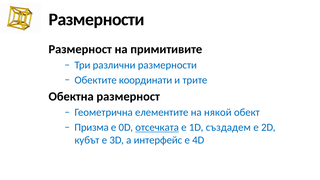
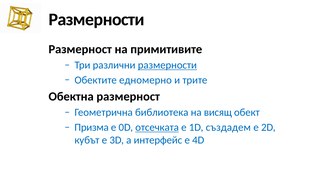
размерности underline: none -> present (167, 65)
координати: координати -> едномерно (145, 80)
елементите: елементите -> библиотека (162, 112)
някой: някой -> висящ (218, 112)
